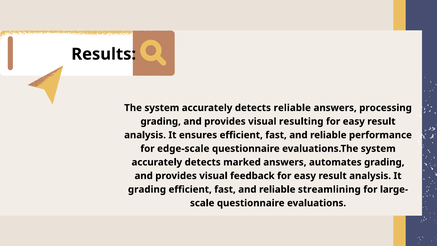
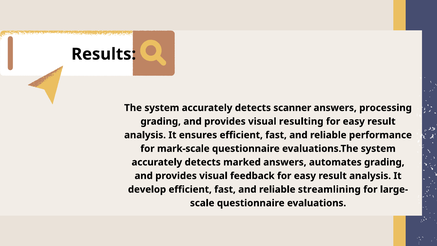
detects reliable: reliable -> scanner (292, 108)
edge-scale: edge-scale -> mark-scale (183, 149)
grading: grading -> develop (147, 189)
